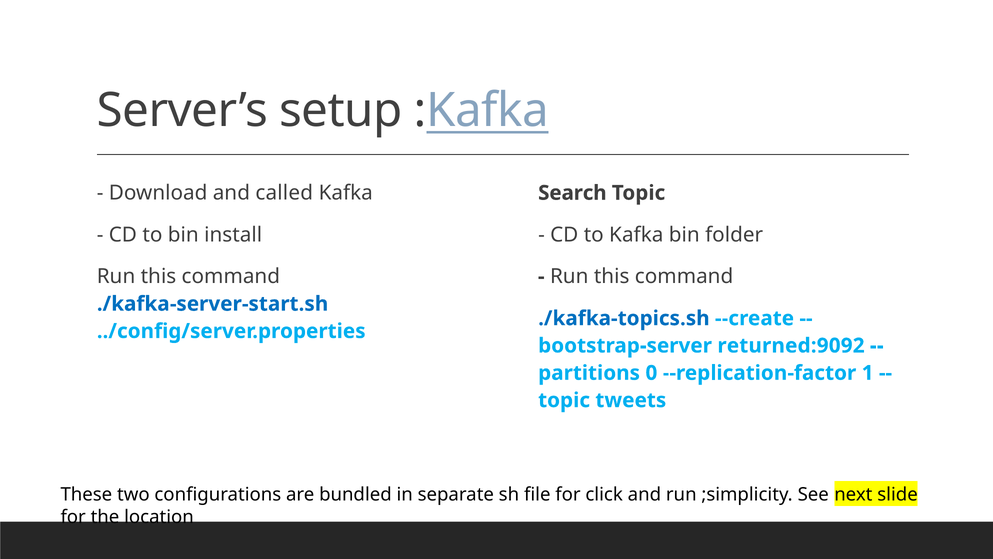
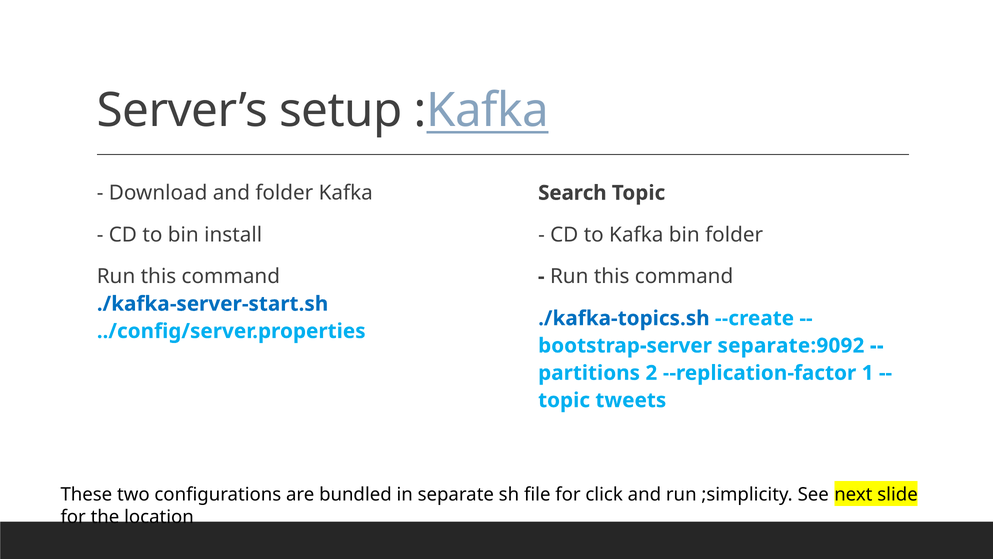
and called: called -> folder (284, 193)
returned:9092: returned:9092 -> separate:9092 (791, 345)
0: 0 -> 2 (651, 373)
